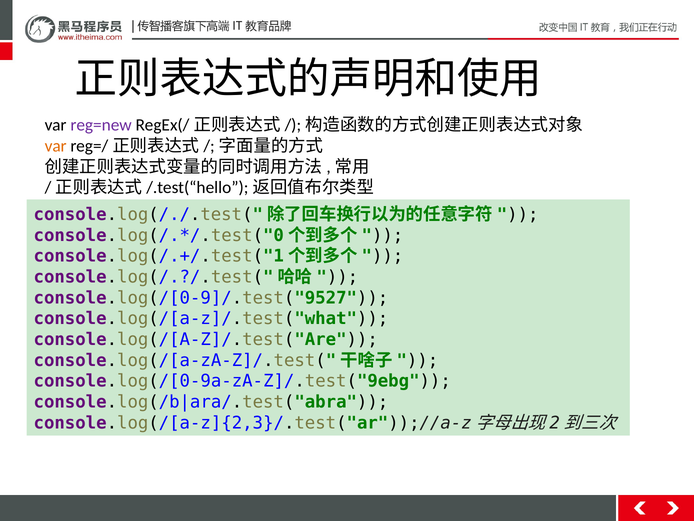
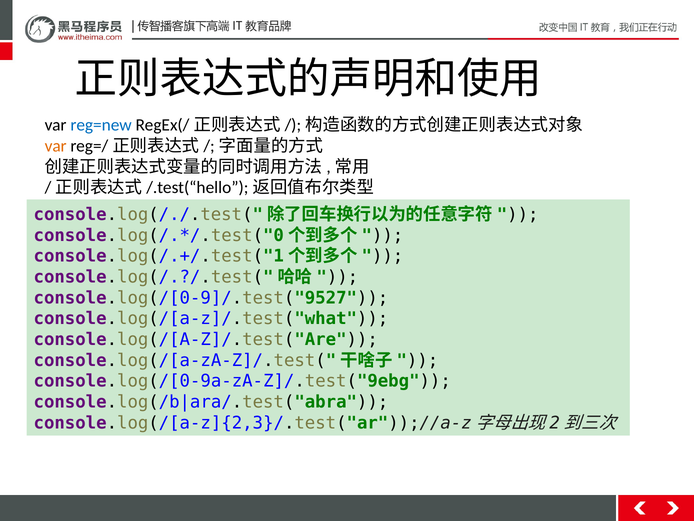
reg=new colour: purple -> blue (101, 125)
